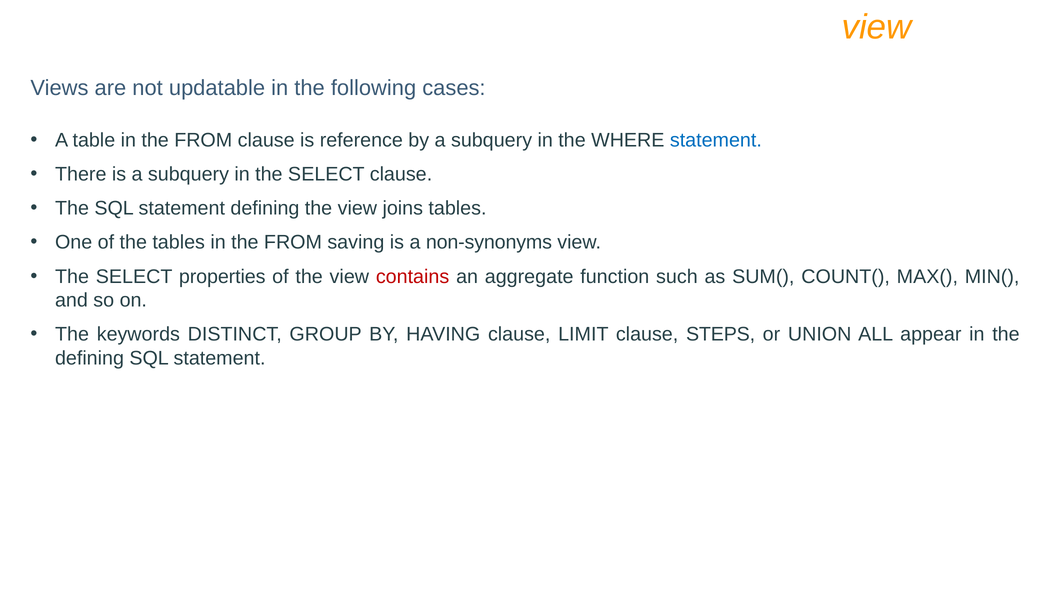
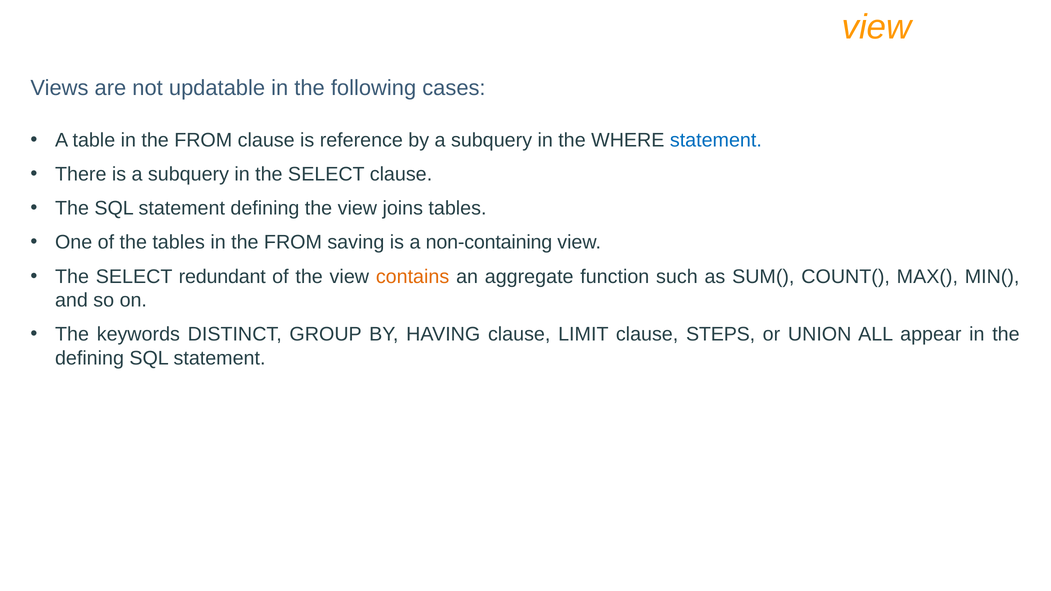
non-synonyms: non-synonyms -> non-containing (489, 243)
properties: properties -> redundant (222, 277)
contains colour: red -> orange (413, 277)
